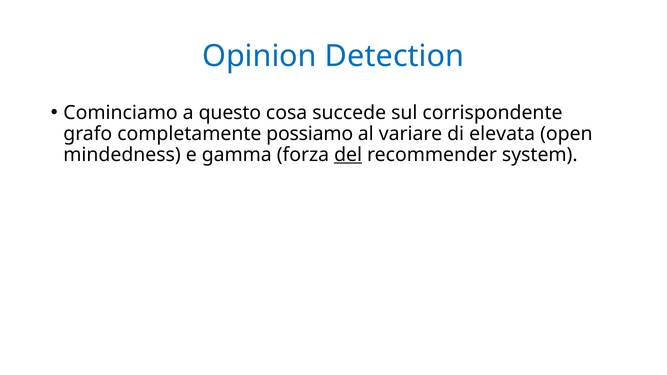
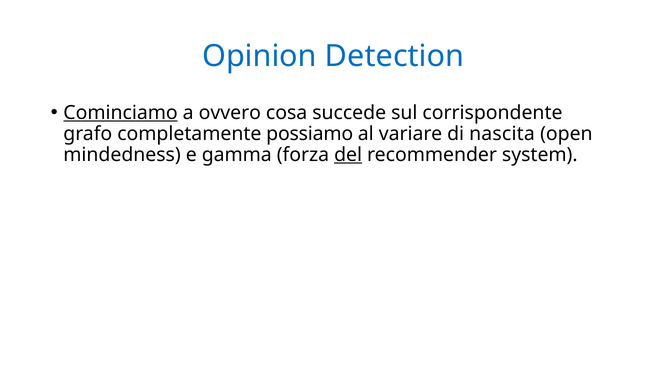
Cominciamo underline: none -> present (121, 113)
questo: questo -> ovvero (230, 113)
elevata: elevata -> nascita (502, 134)
